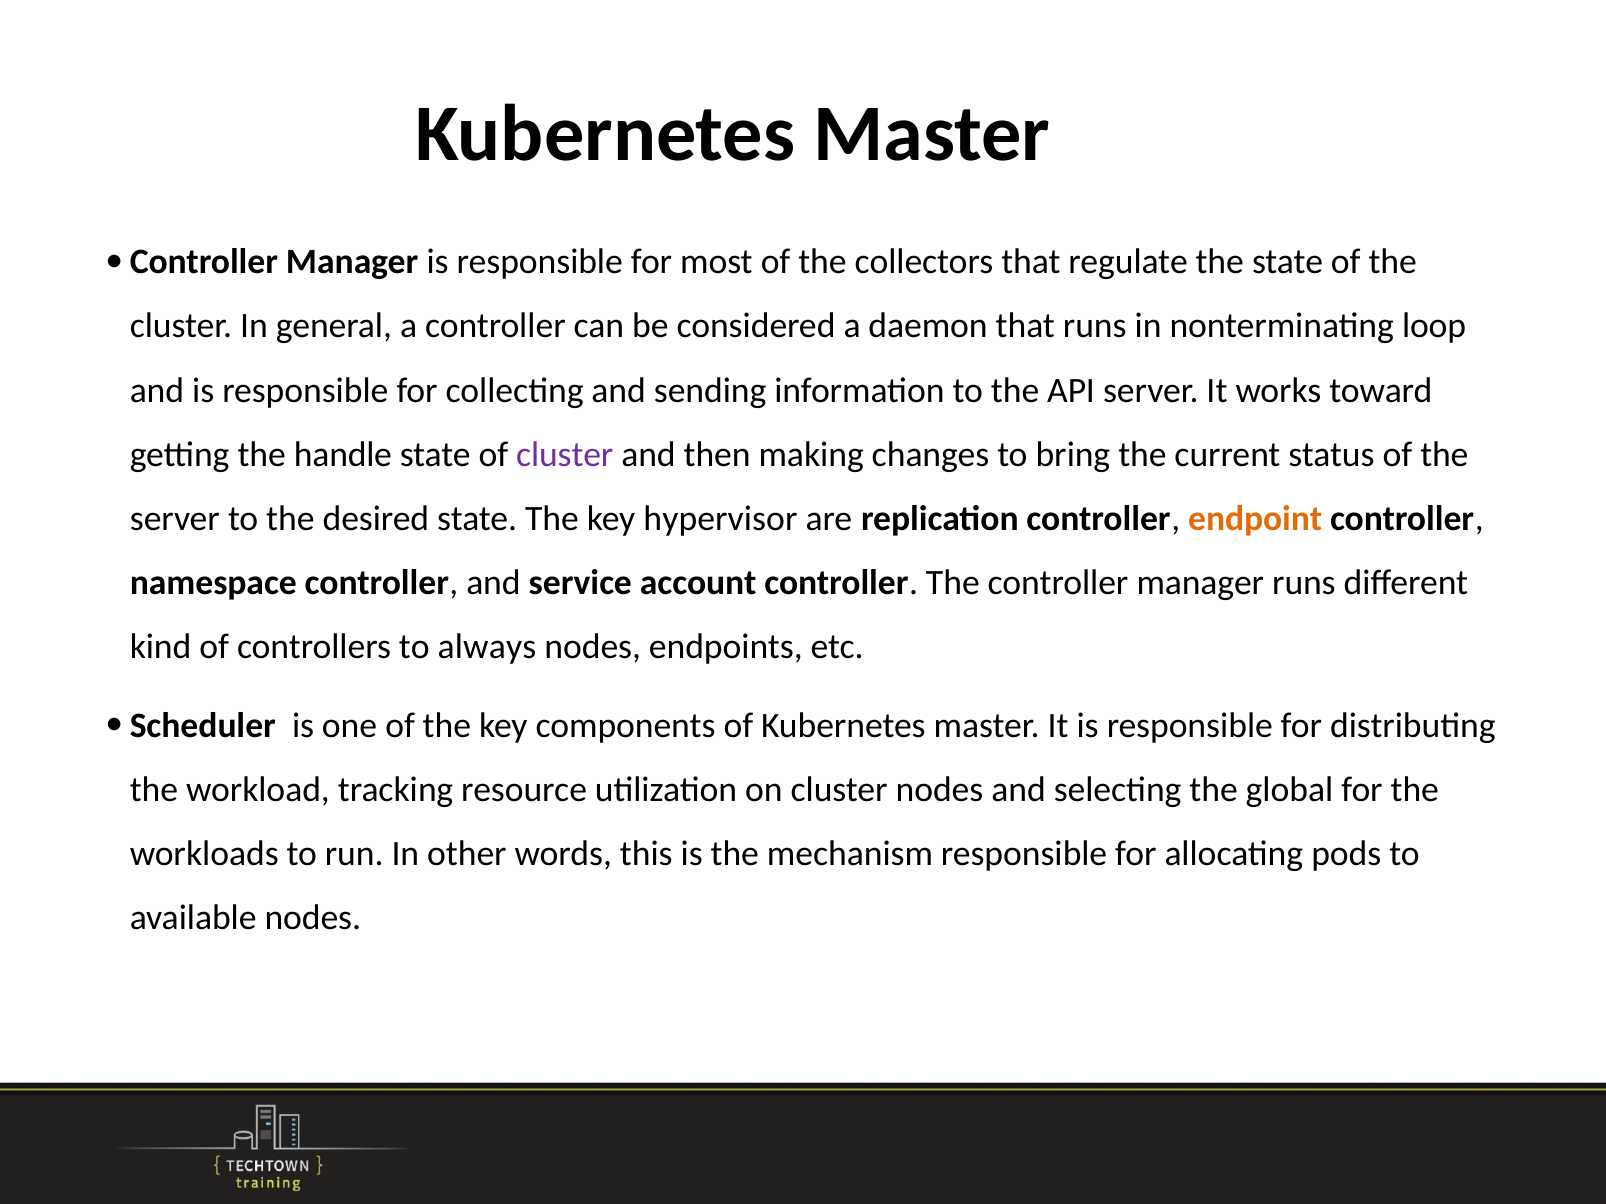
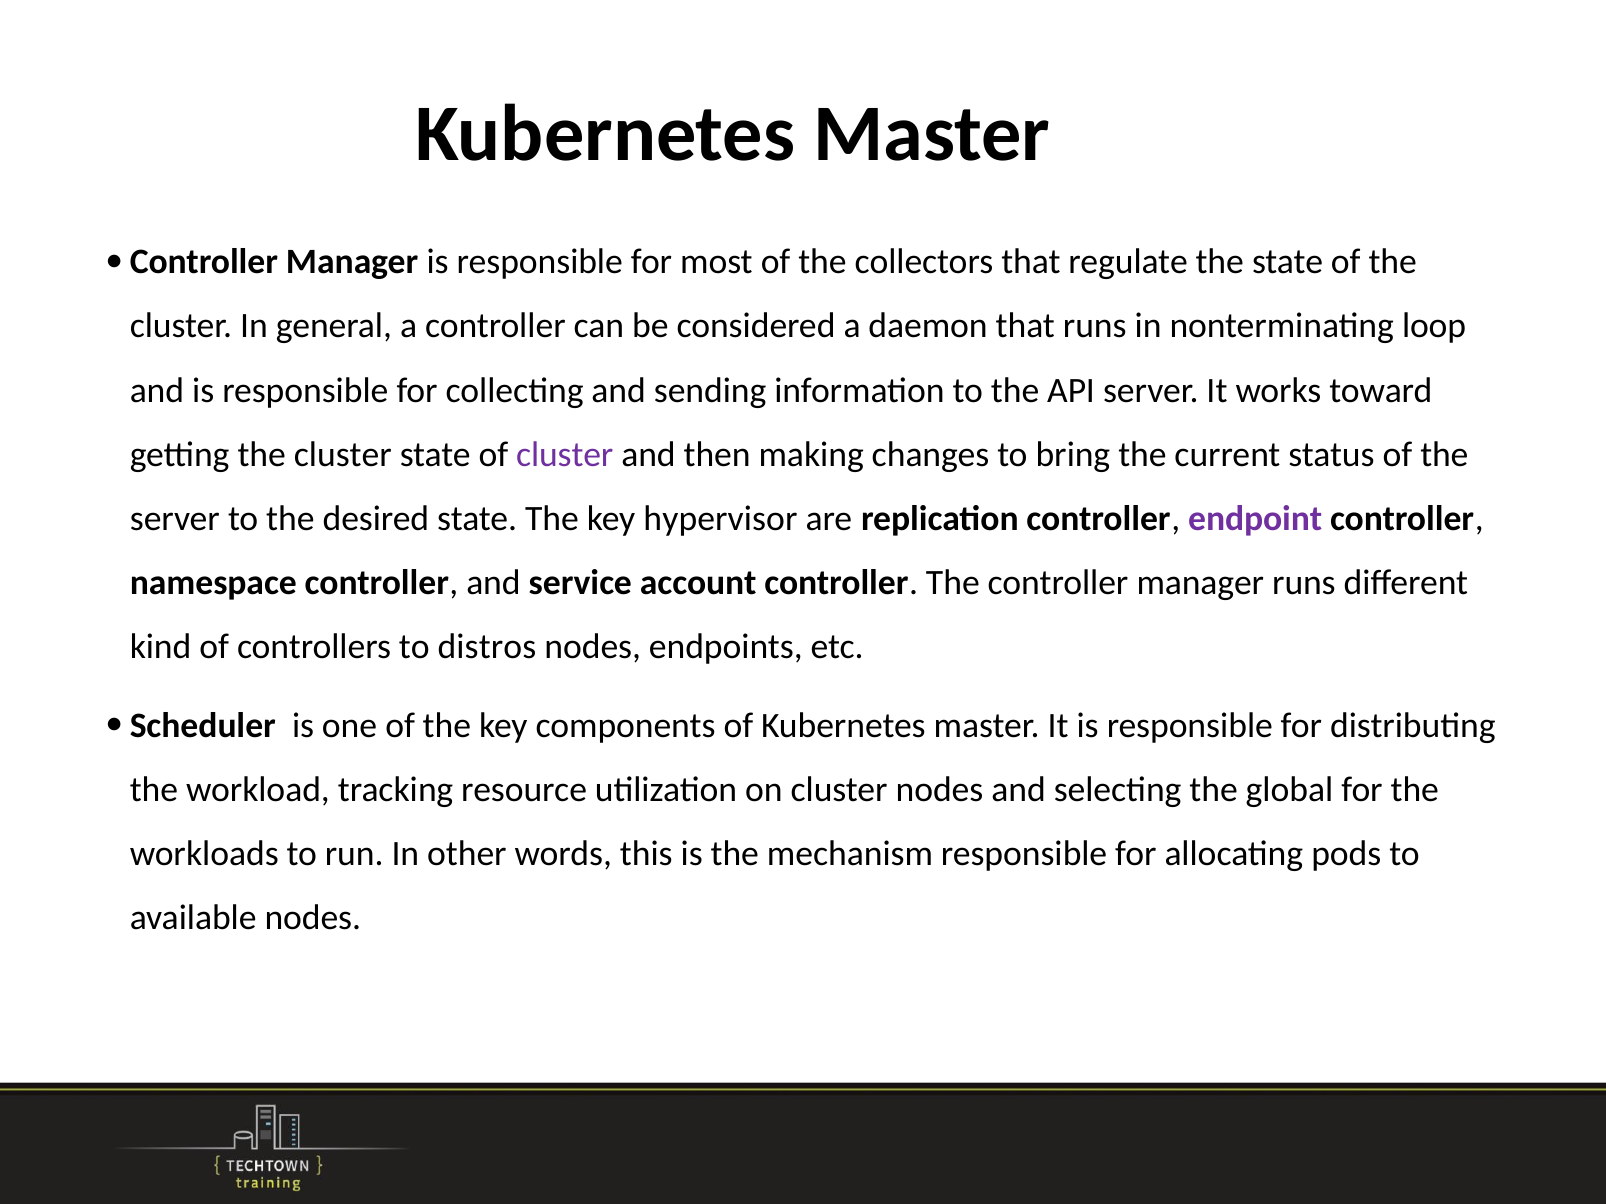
getting the handle: handle -> cluster (343, 455)
endpoint colour: orange -> purple (1255, 519)
always: always -> distros (487, 647)
